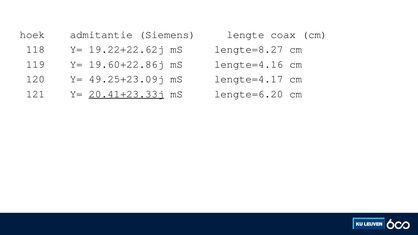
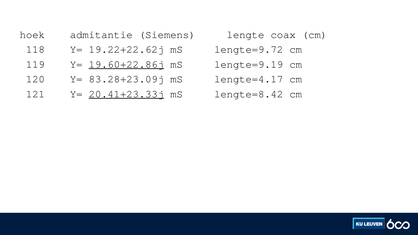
lengte=8.27: lengte=8.27 -> lengte=9.72 (249, 50)
19.60+22.86j underline: none -> present (126, 64)
lengte=4.16: lengte=4.16 -> lengte=9.19 (249, 64)
49.25+23.09j: 49.25+23.09j -> 83.28+23.09j (126, 79)
lengte=6.20: lengte=6.20 -> lengte=8.42 (249, 94)
